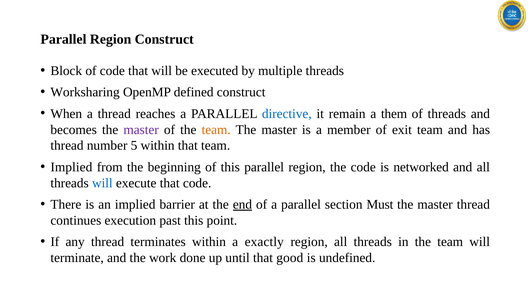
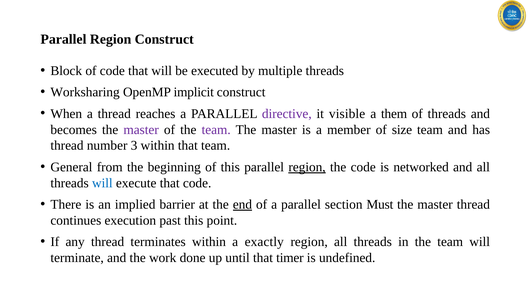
defined: defined -> implicit (194, 92)
directive colour: blue -> purple (287, 114)
remain: remain -> visible (347, 114)
team colour: orange -> purple (216, 129)
exit: exit -> size (402, 129)
5: 5 -> 3 (134, 145)
Implied: Implied -> General (71, 167)
region underline: none -> present (307, 167)
good: good -> timer (290, 258)
